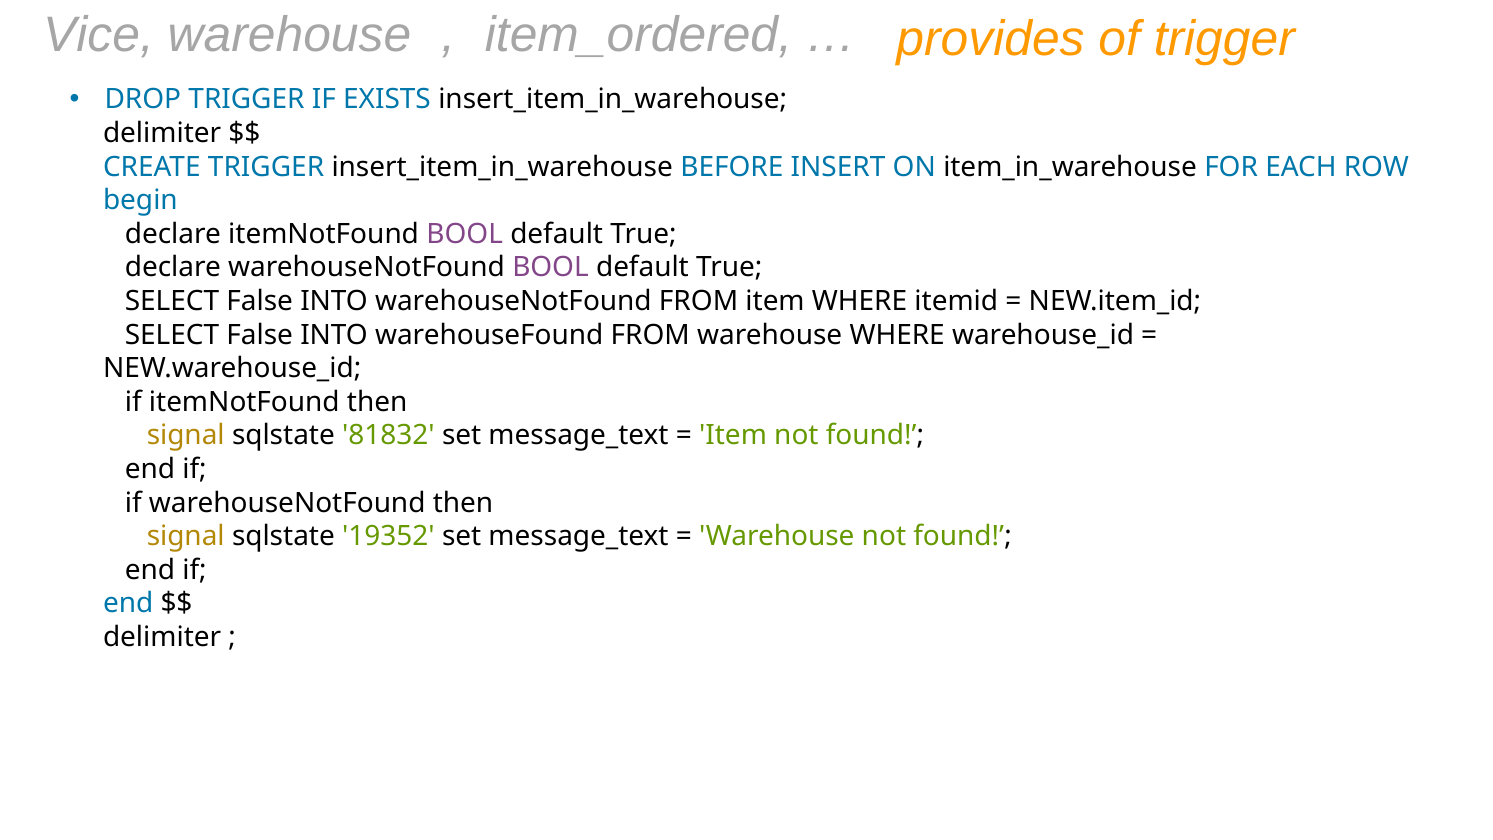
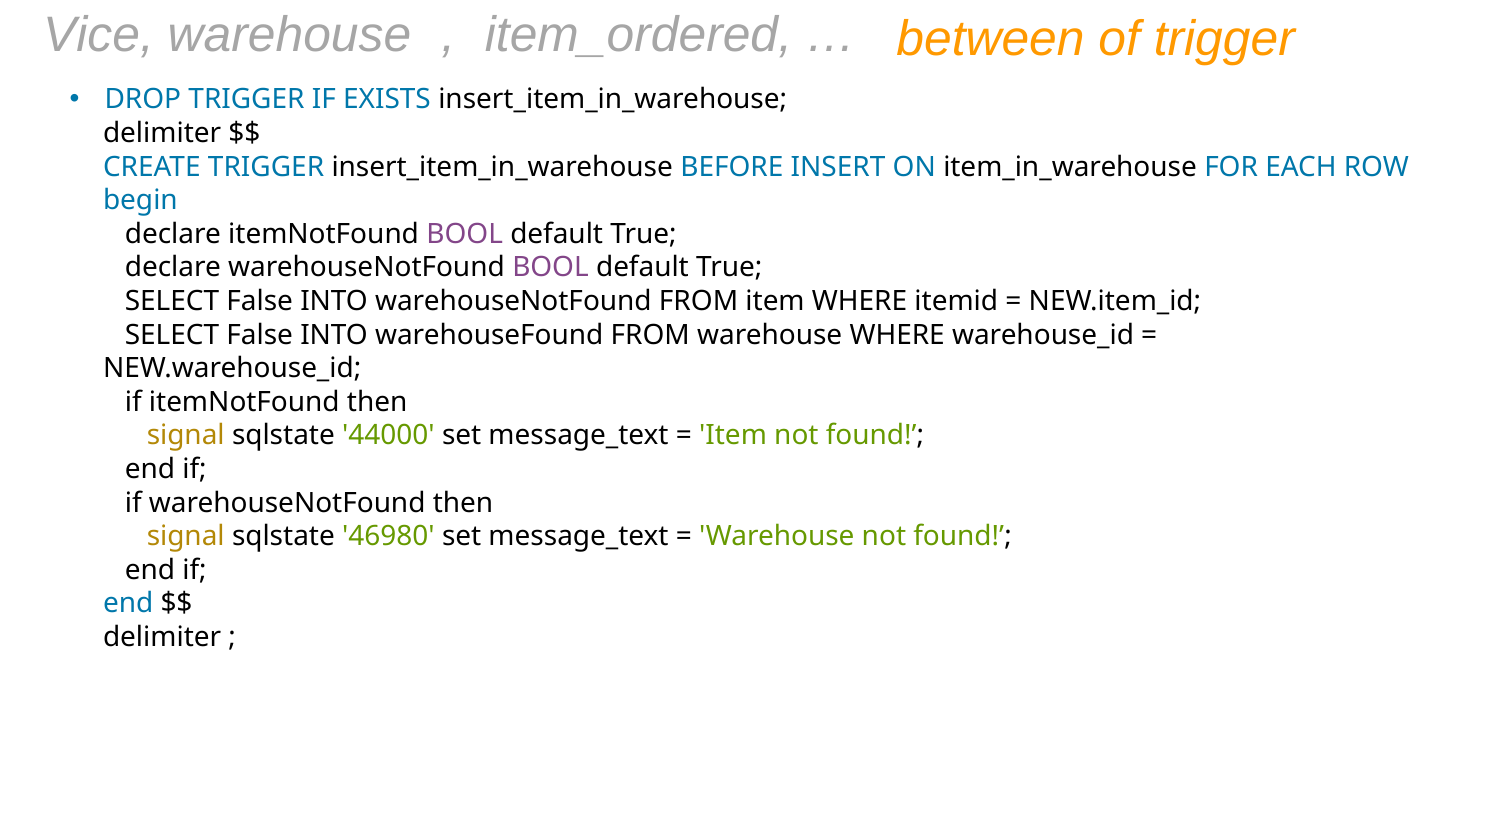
provides: provides -> between (991, 39)
81832: 81832 -> 44000 (388, 436)
19352: 19352 -> 46980 (388, 536)
